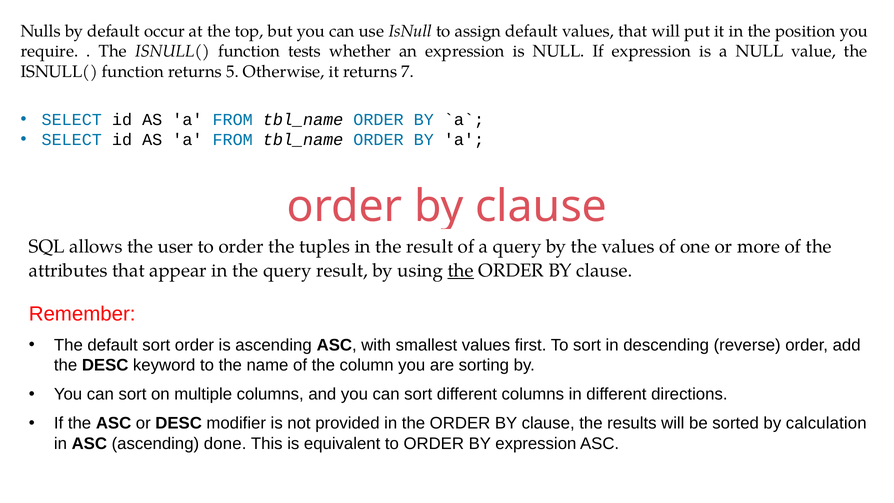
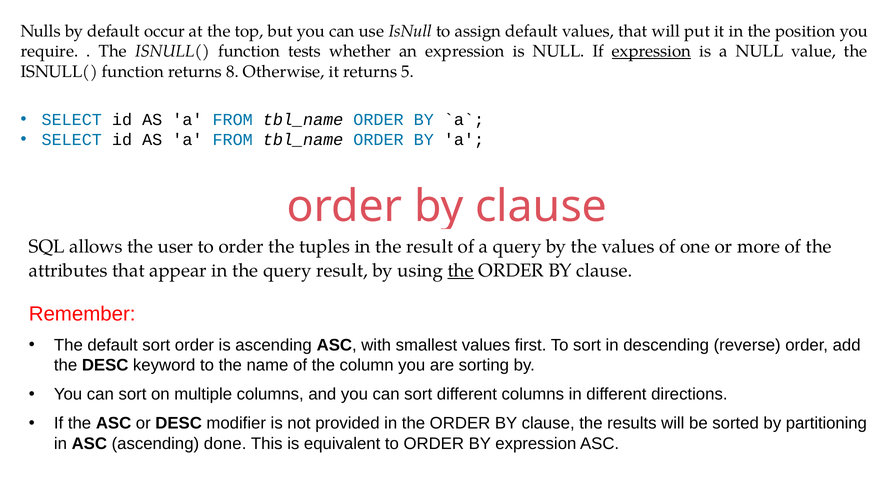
expression underline: none -> present (651, 51)
5: 5 -> 8 (233, 72)
7: 7 -> 5 (408, 72)
calculation: calculation -> partitioning (826, 423)
